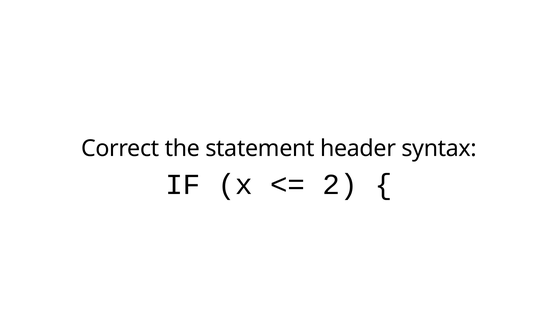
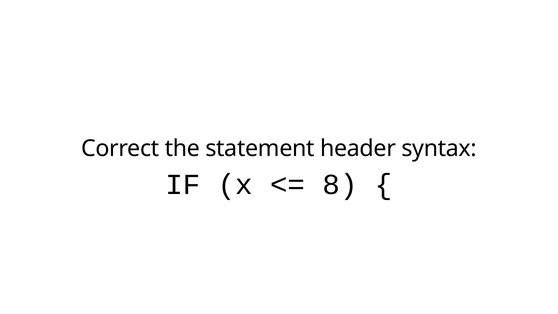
2: 2 -> 8 (340, 184)
